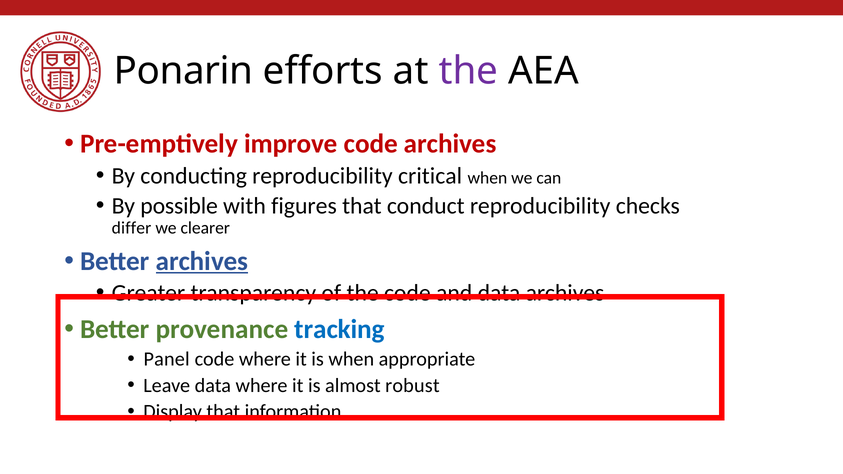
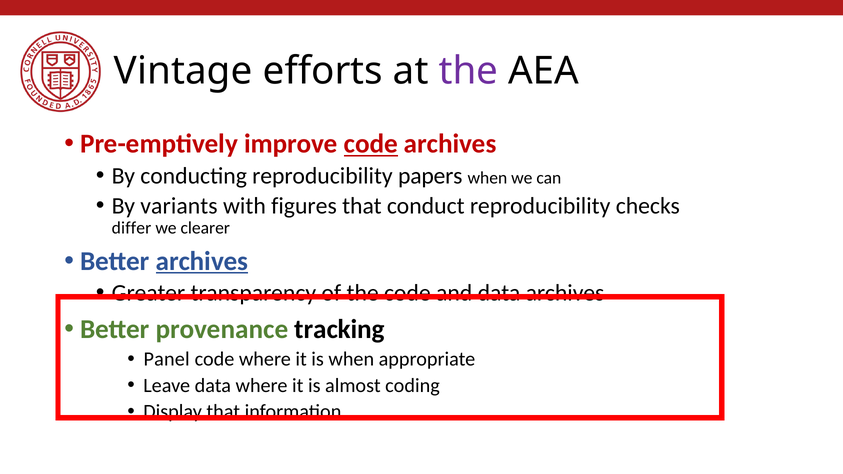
Ponarin: Ponarin -> Vintage (183, 71)
code underline: none -> present (371, 144)
critical: critical -> papers (430, 176)
possible: possible -> variants (179, 206)
tracking colour: blue -> black (340, 329)
robust: robust -> coding (412, 386)
